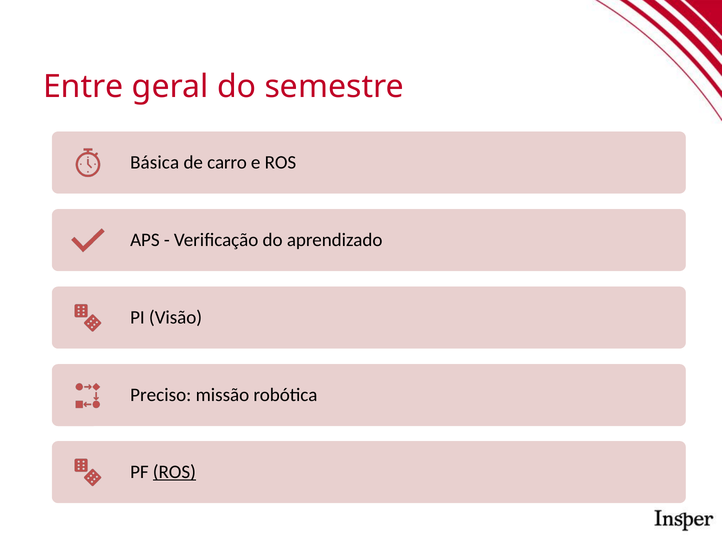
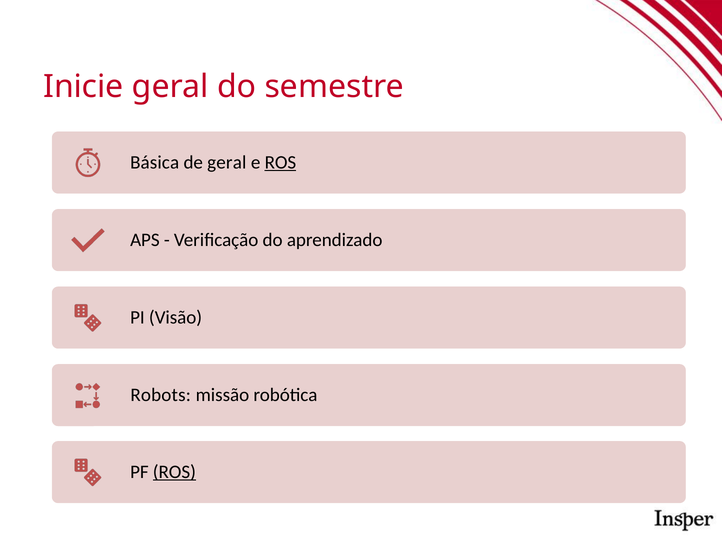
Entre: Entre -> Inicie (83, 87)
de carro: carro -> geral (227, 163)
ROS underline: none -> present (280, 163)
Preciso: Preciso -> Robots (161, 395)
